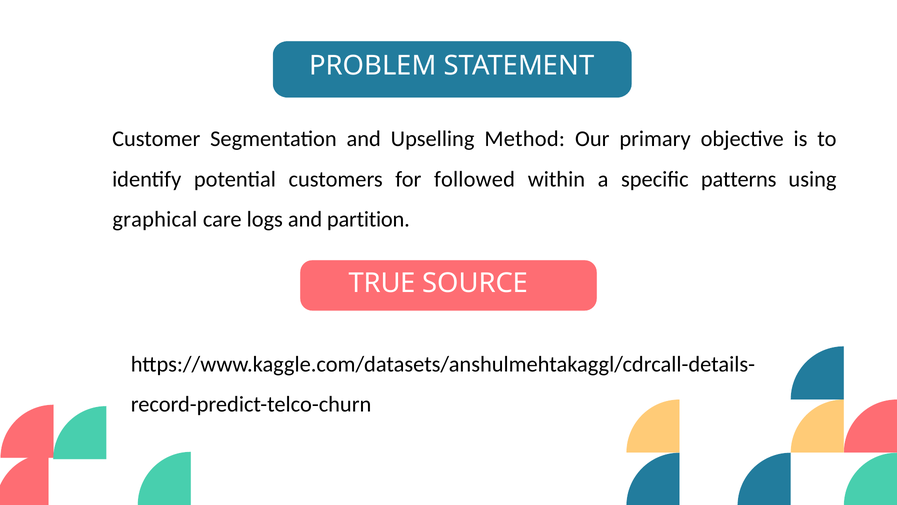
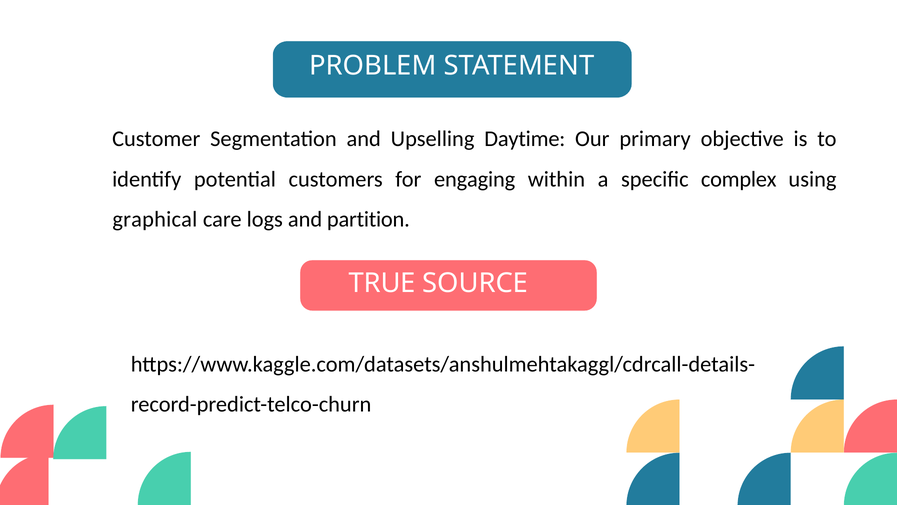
Method: Method -> Daytime (525, 139)
followed: followed -> engaging (475, 179)
patterns: patterns -> complex (739, 179)
